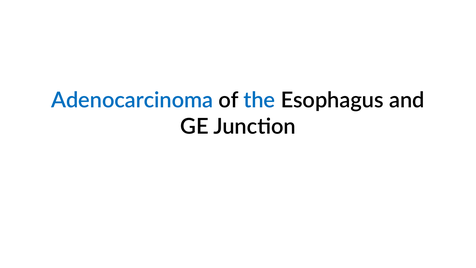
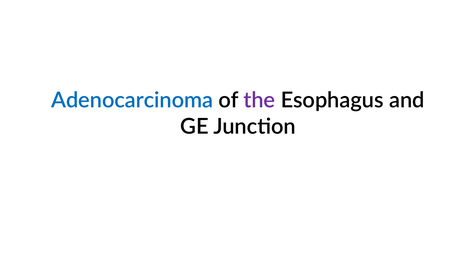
the colour: blue -> purple (259, 100)
